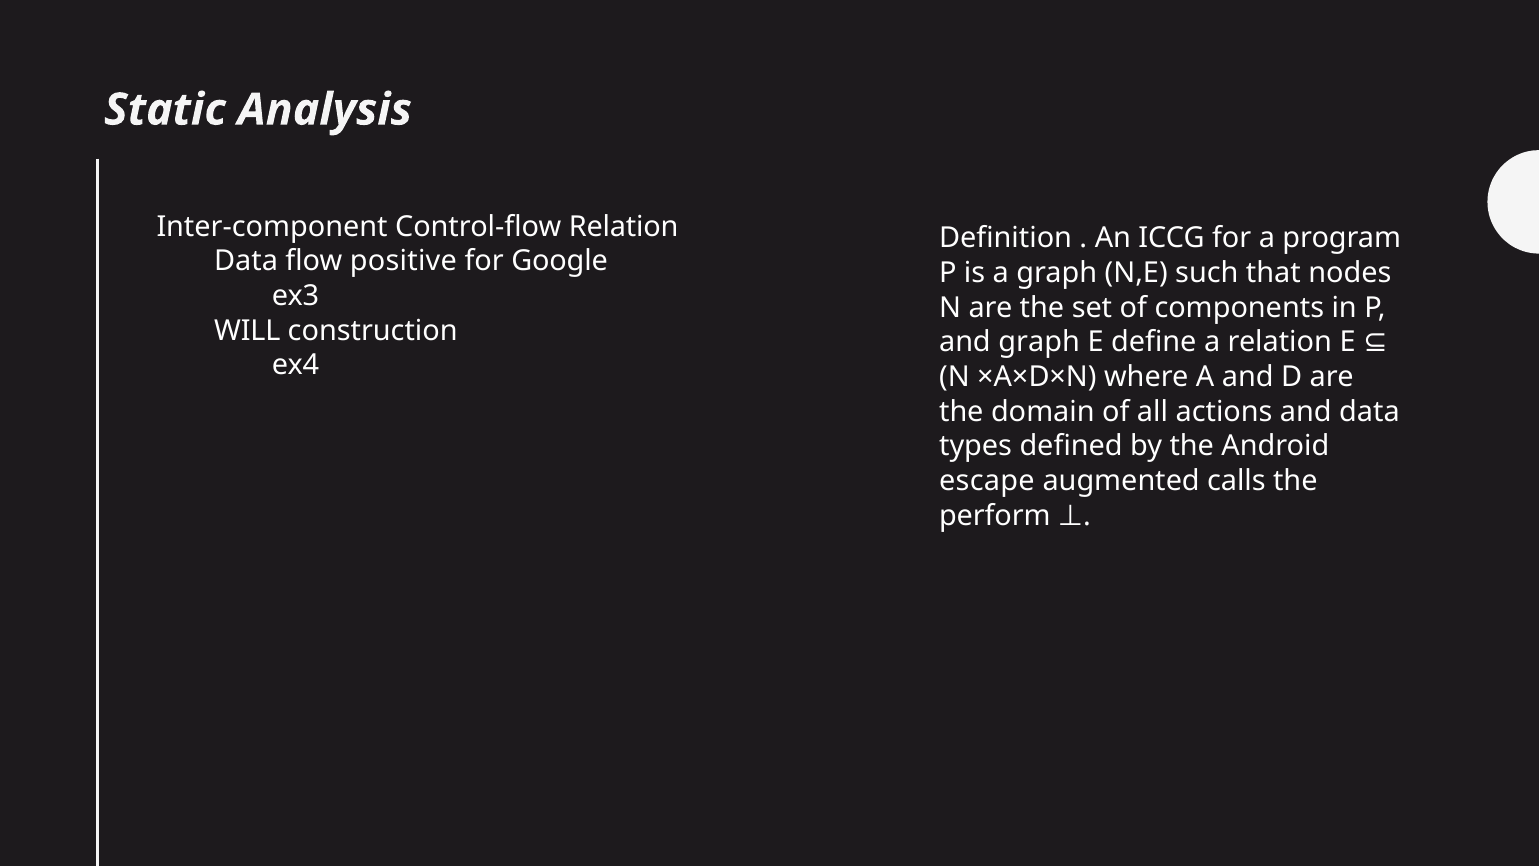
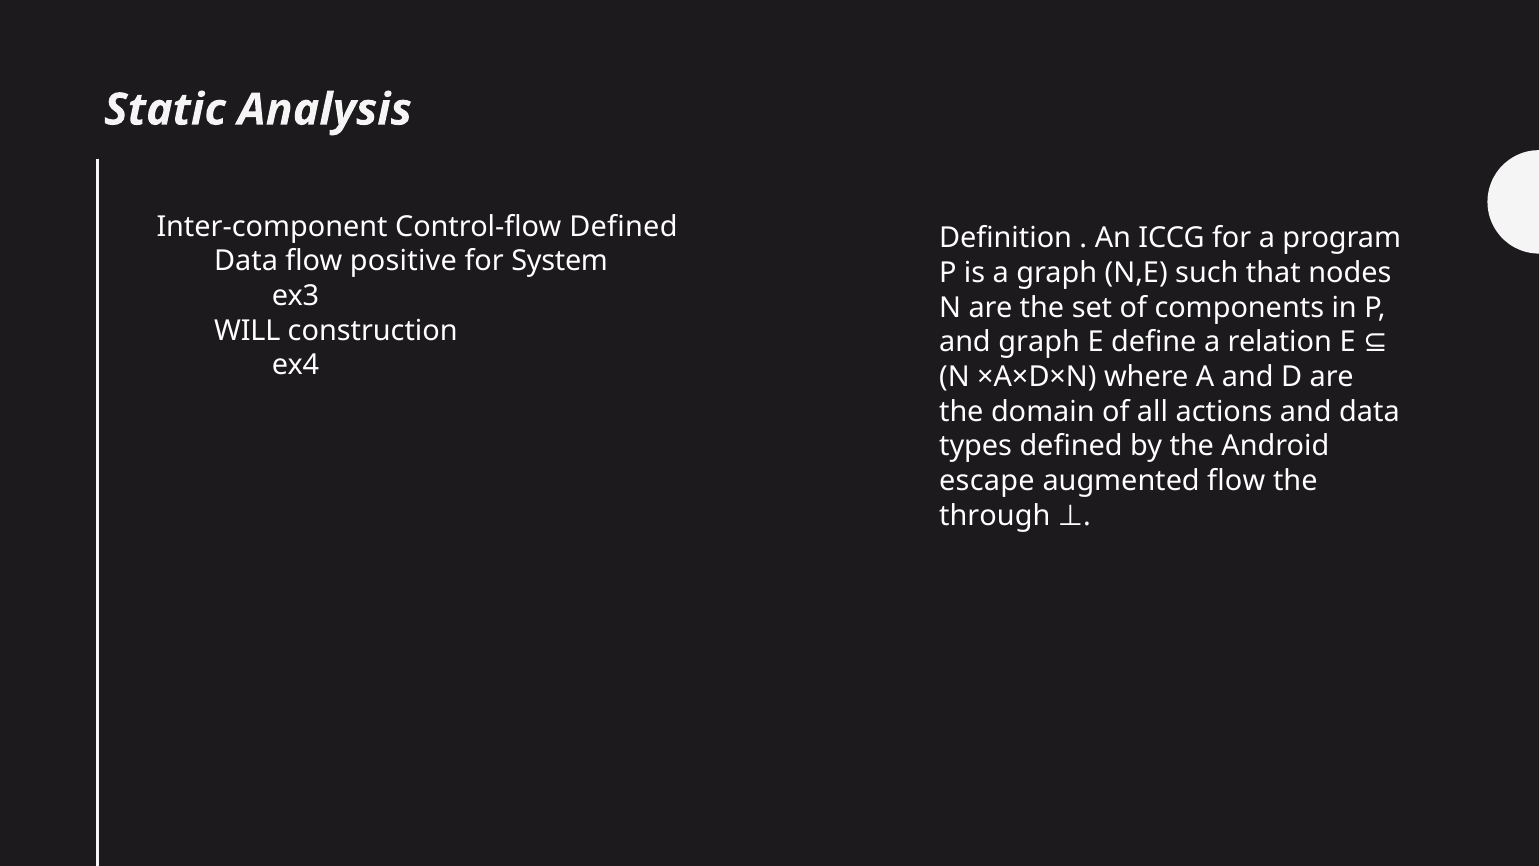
Control-flow Relation: Relation -> Defined (623, 227)
Google: Google -> System (560, 261)
augmented calls: calls -> flow (1236, 481)
perform: perform -> through (995, 515)
